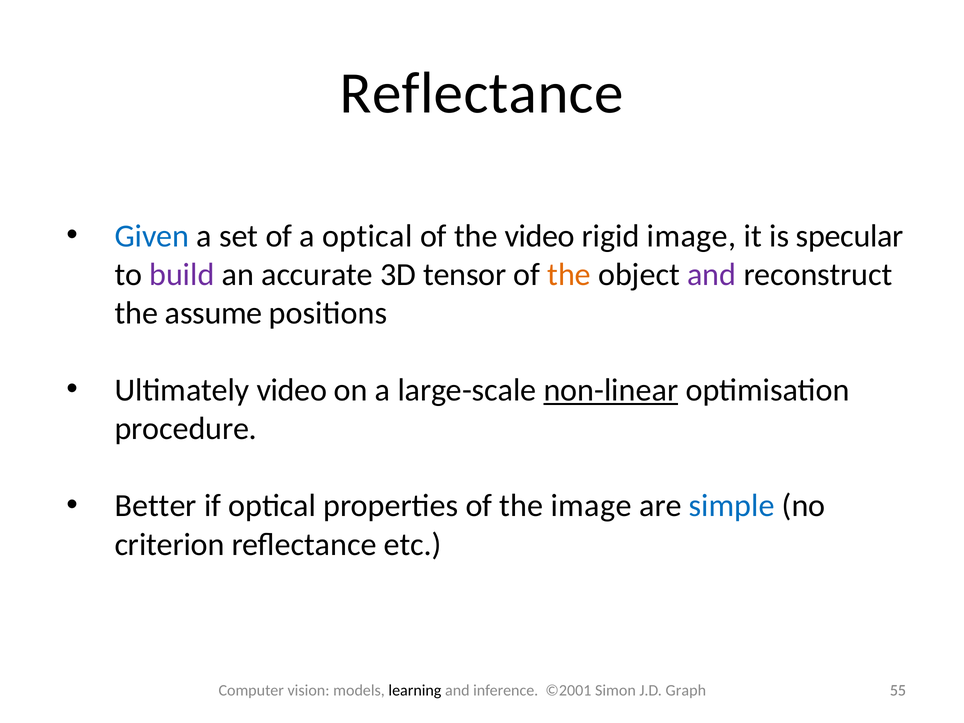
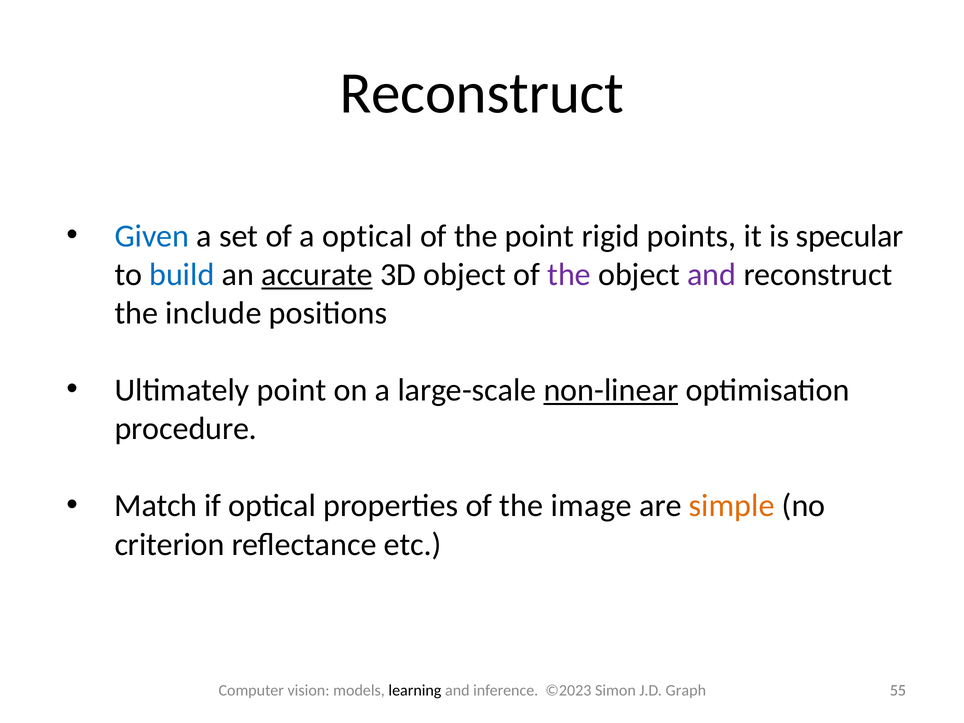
Reflectance: Reflectance -> Reconstruct (482, 93)
the video: video -> point (539, 236)
rigid image: image -> points (692, 236)
build colour: purple -> blue (182, 274)
accurate underline: none -> present (317, 274)
3D tensor: tensor -> object (465, 274)
the colour: orange -> purple (569, 274)
assume: assume -> include (213, 313)
Ultimately video: video -> point (292, 390)
Better: Better -> Match (156, 506)
simple colour: blue -> orange (732, 506)
©2001: ©2001 -> ©2023 (568, 690)
